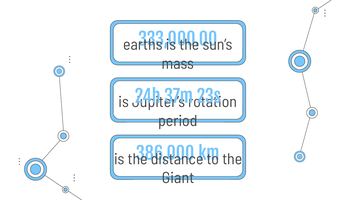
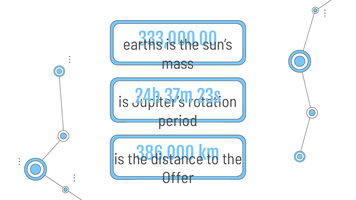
Giant: Giant -> Offer (178, 178)
